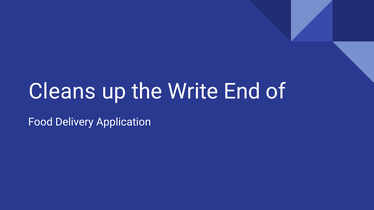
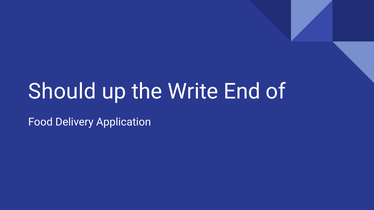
Cleans: Cleans -> Should (62, 92)
